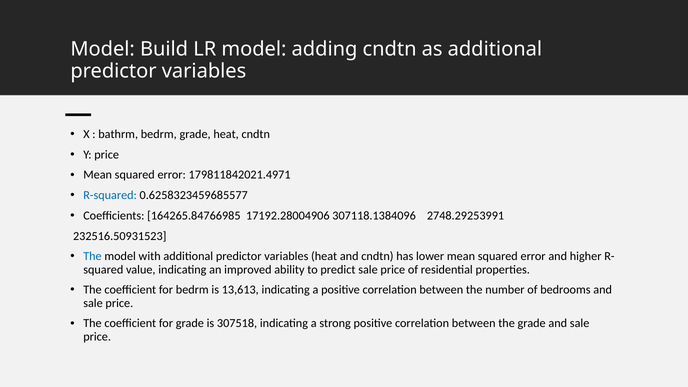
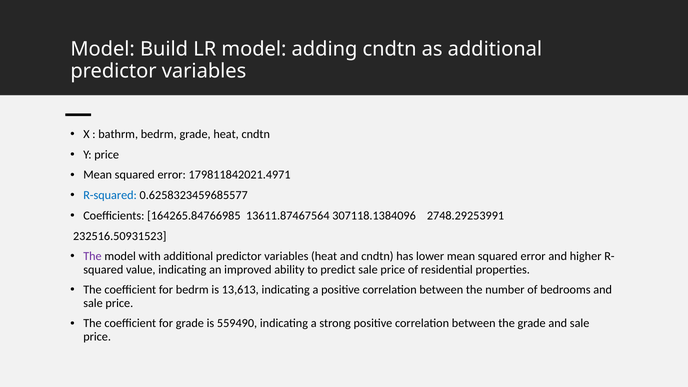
17192.28004906: 17192.28004906 -> 13611.87467564 (288, 216)
The colour: blue -> purple (92, 256)
307518: 307518 -> 559490 (237, 323)
